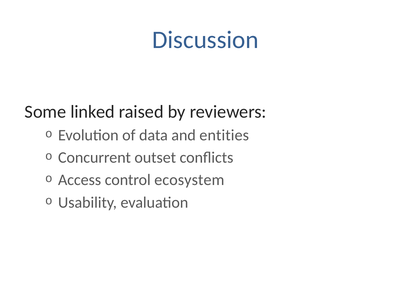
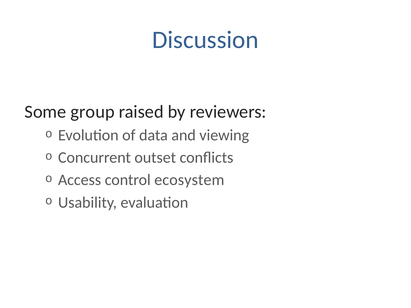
linked: linked -> group (93, 112)
entities: entities -> viewing (224, 135)
